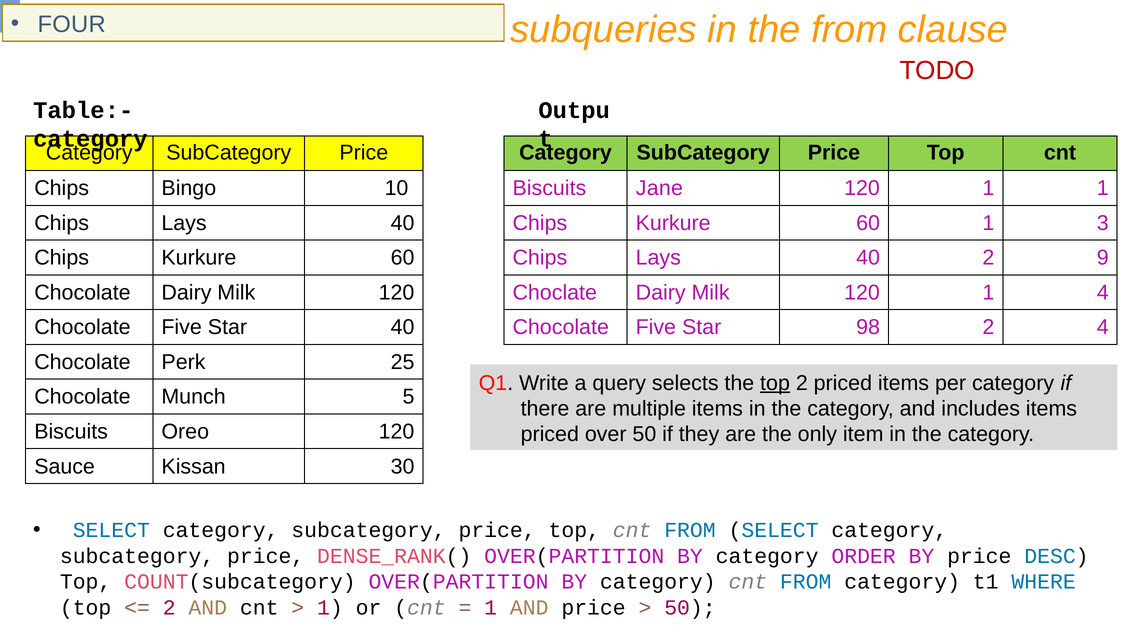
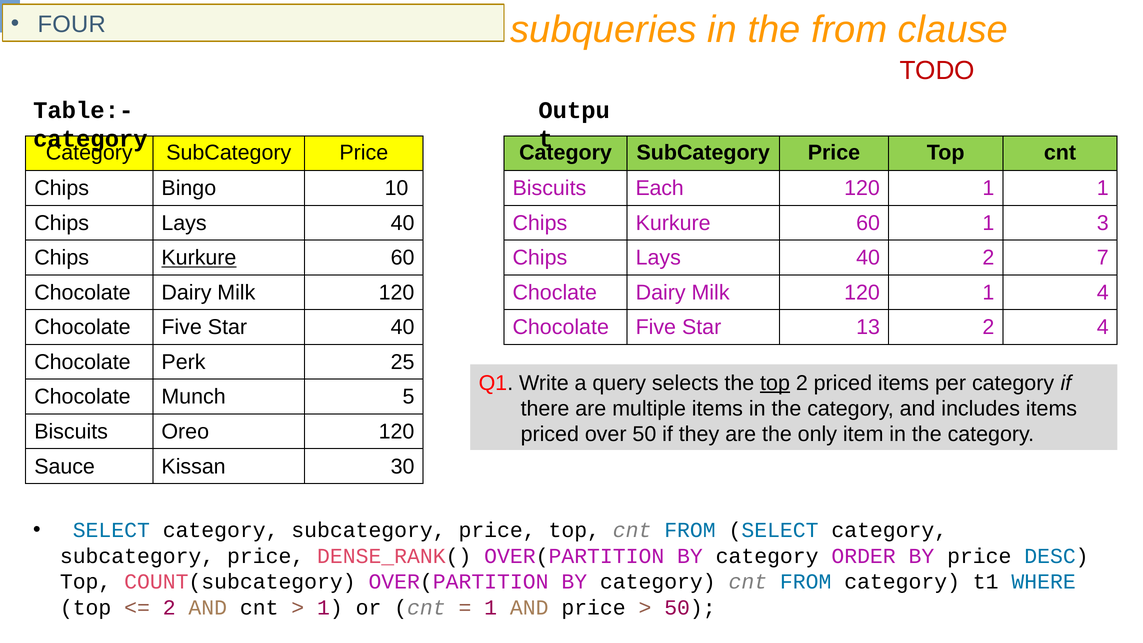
Jane: Jane -> Each (660, 188)
Kurkure underline: none -> present (199, 258)
9: 9 -> 7 (1103, 258)
98: 98 -> 13 (868, 327)
